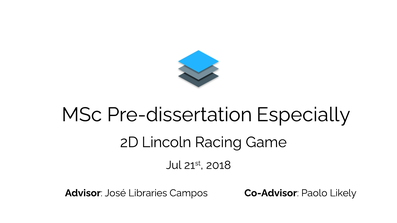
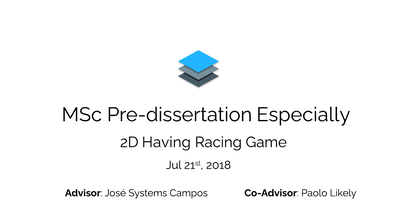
Lincoln: Lincoln -> Having (166, 142)
Libraries: Libraries -> Systems (148, 193)
